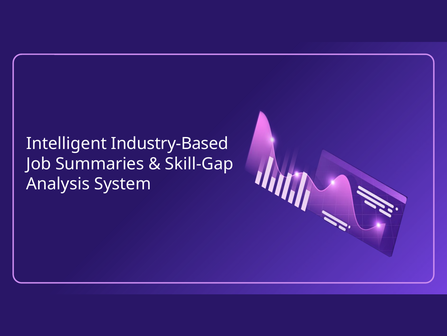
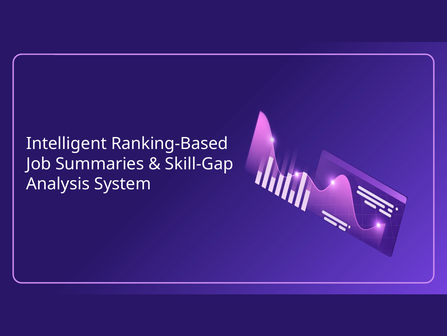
Industry-Based: Industry-Based -> Ranking-Based (170, 143)
